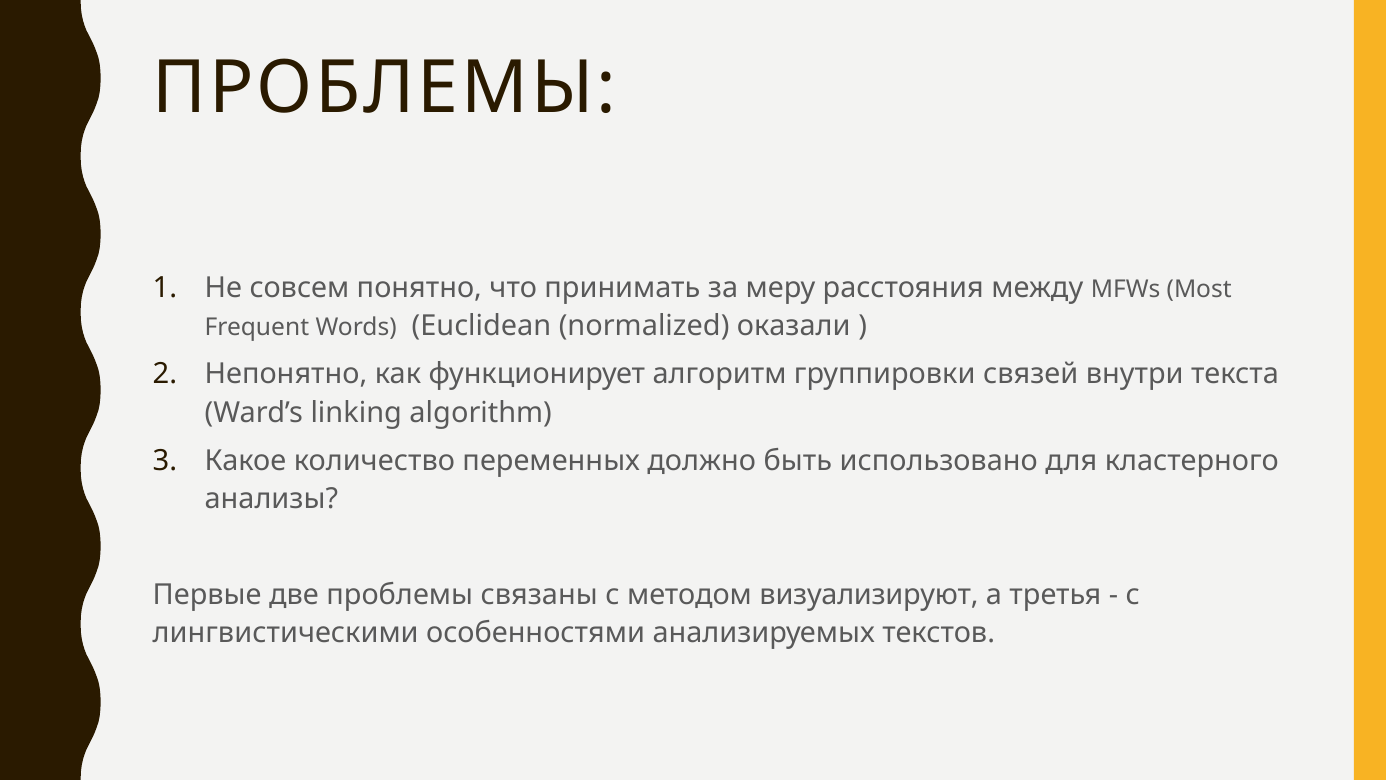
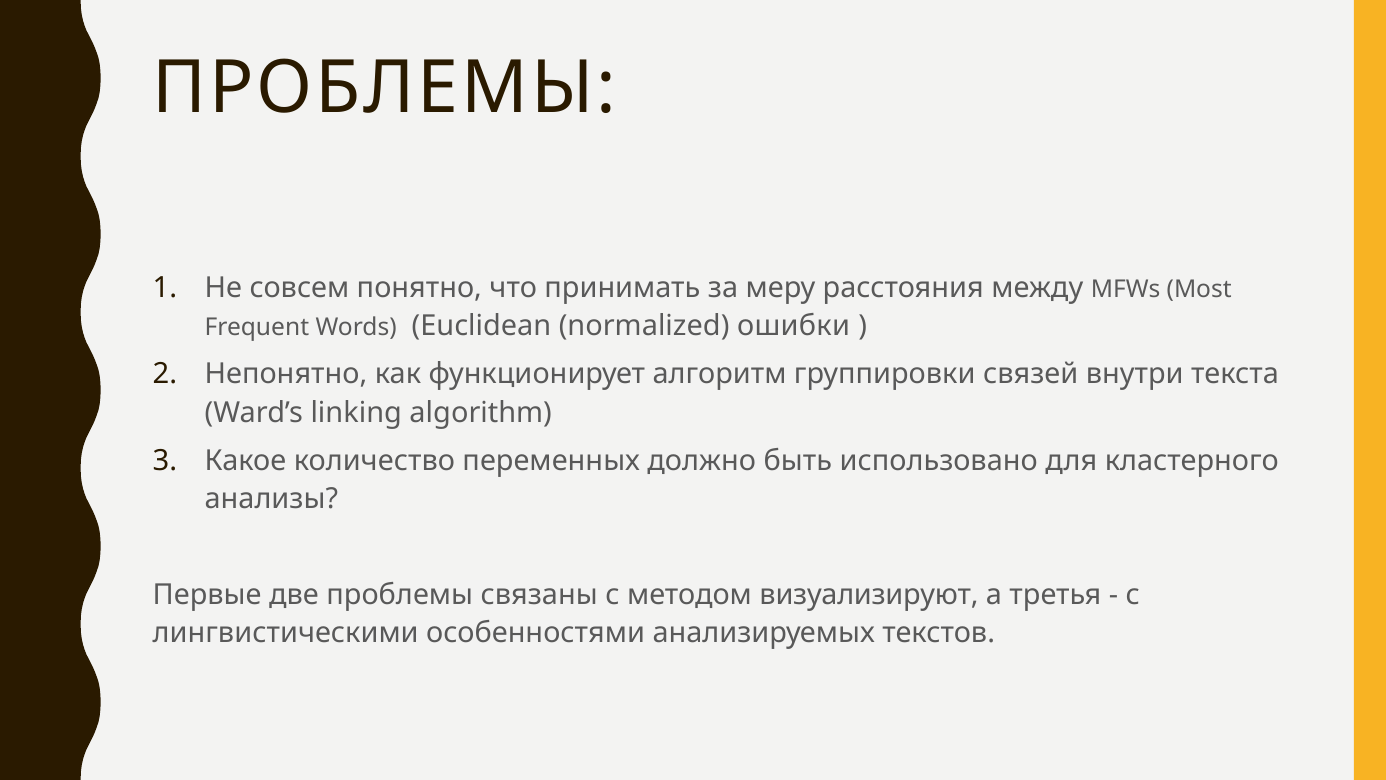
оказали: оказали -> ошибки (794, 326)
